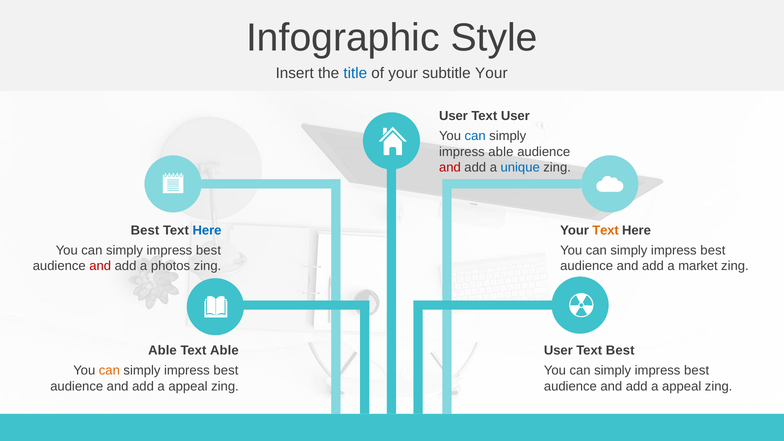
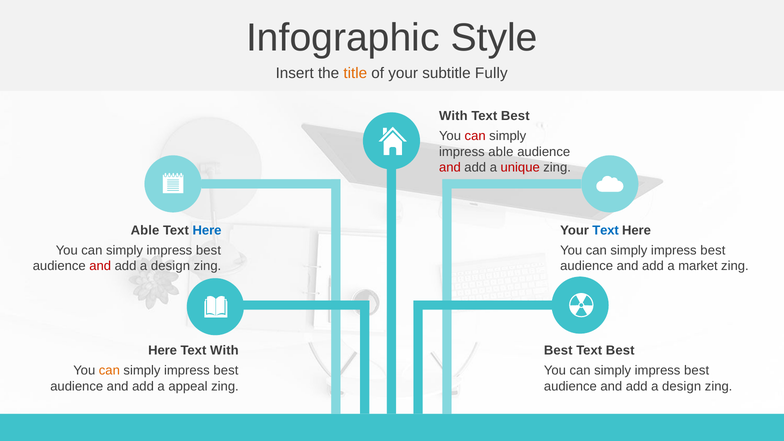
title colour: blue -> orange (355, 73)
subtitle Your: Your -> Fully (491, 73)
User: User -> With (453, 116)
User: User -> Best (515, 116)
can colour: blue -> red (475, 136)
unique colour: blue -> red (520, 167)
Best: Best -> Able (145, 230)
Text colour: orange -> blue (606, 230)
photos: photos -> design (170, 266)
Able: Able -> Here (163, 351)
Text Able: Able -> With (224, 351)
User: User -> Best (558, 351)
appeal: appeal -> design (682, 386)
